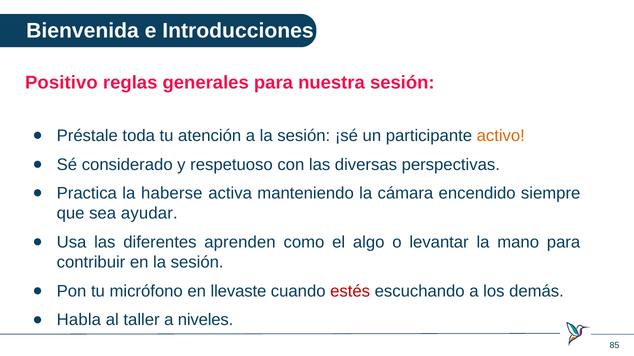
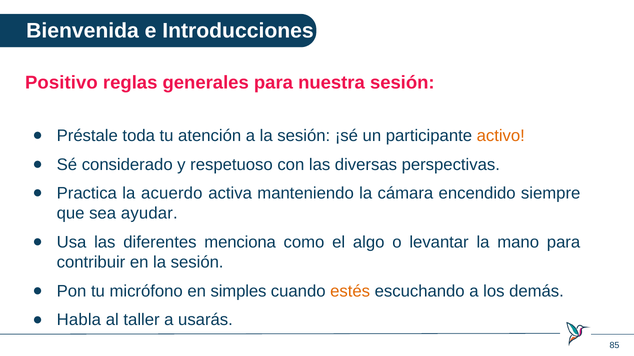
haberse: haberse -> acuerdo (172, 194)
aprenden: aprenden -> menciona (240, 243)
llevaste: llevaste -> simples (238, 292)
estés colour: red -> orange (350, 292)
niveles: niveles -> usarás (205, 321)
